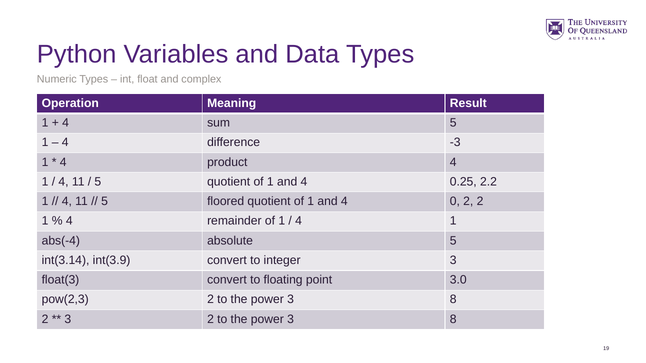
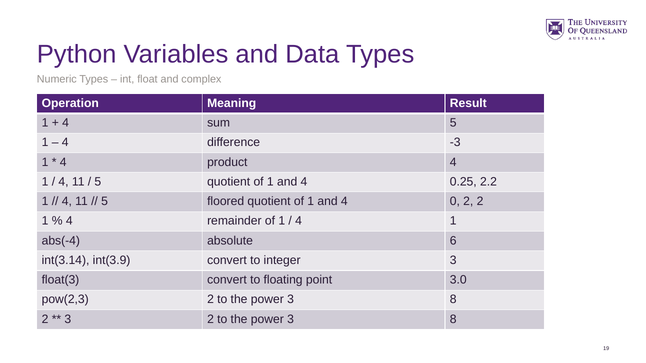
absolute 5: 5 -> 6 (453, 241)
